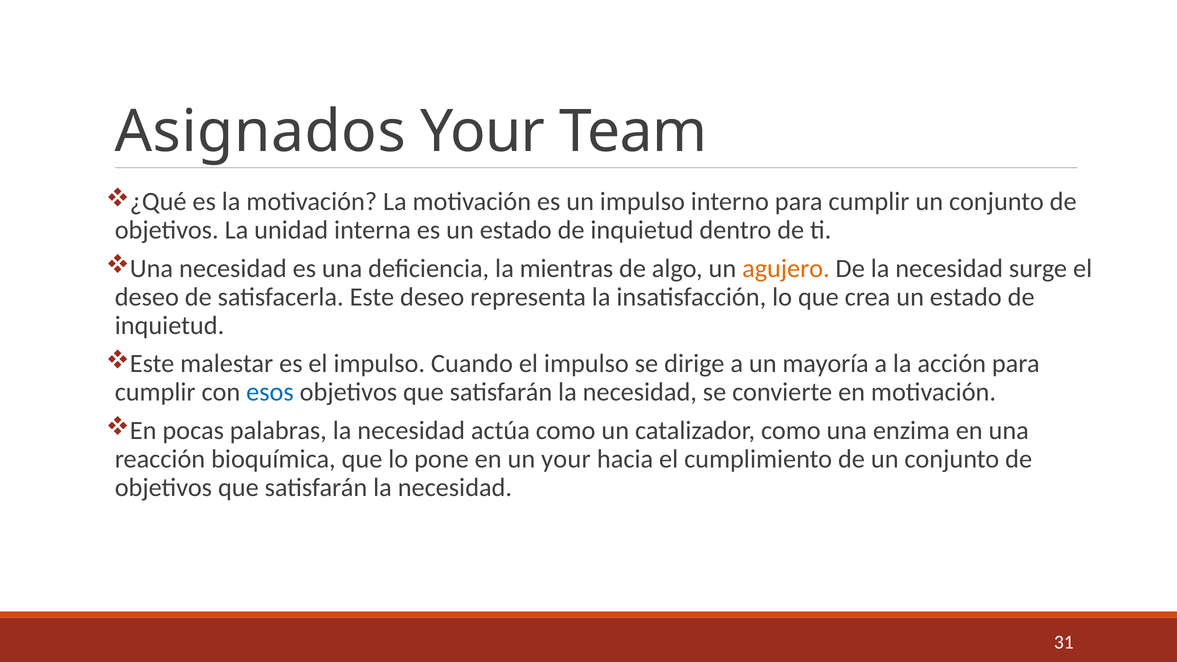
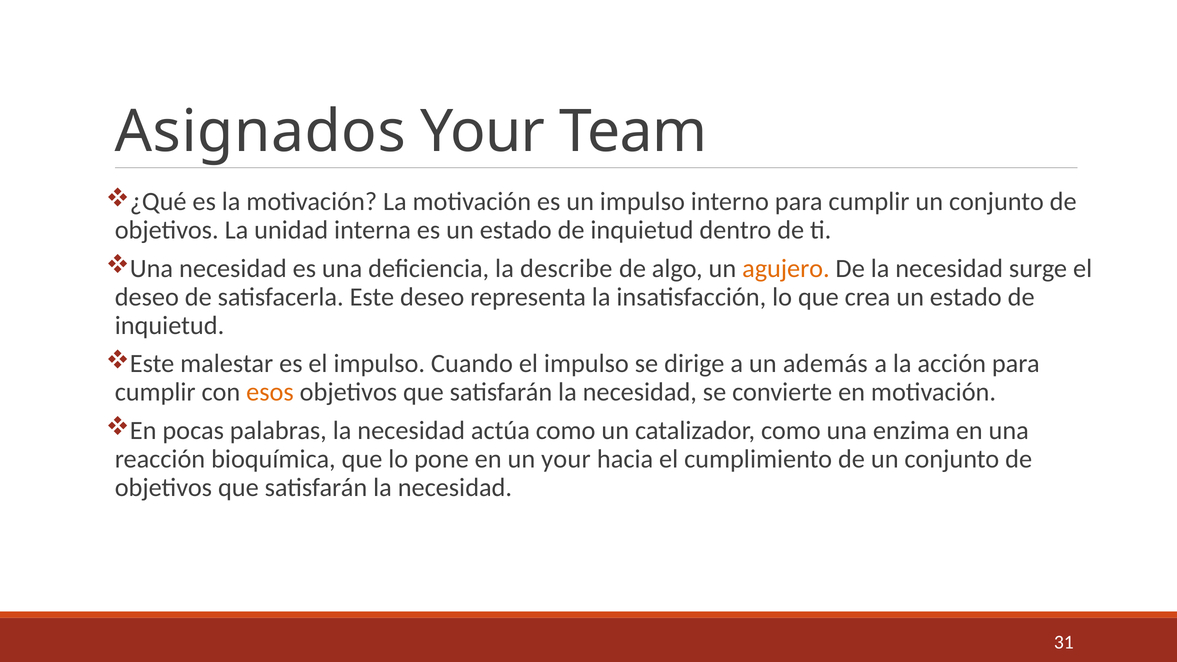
mientras: mientras -> describe (566, 269)
mayoría: mayoría -> además (825, 364)
esos colour: blue -> orange (270, 392)
